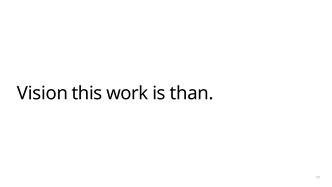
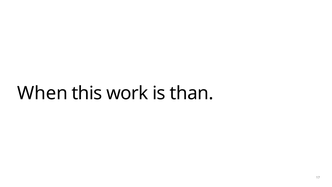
Vision: Vision -> When (42, 93)
